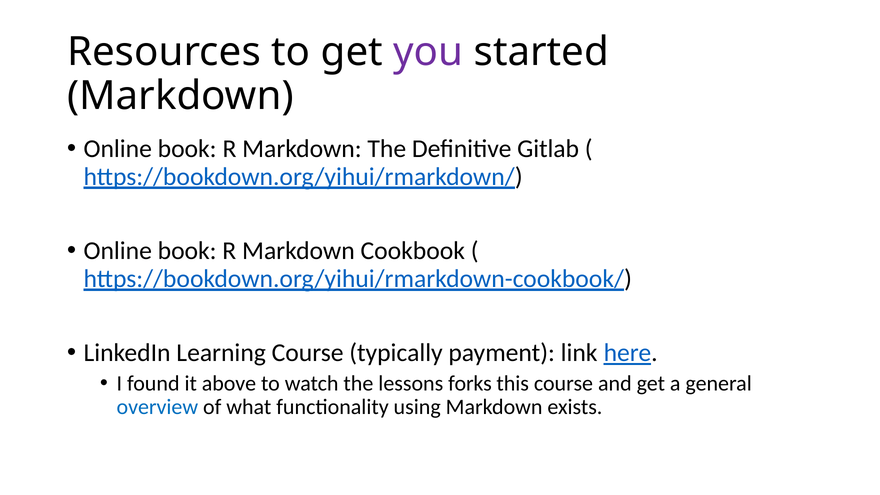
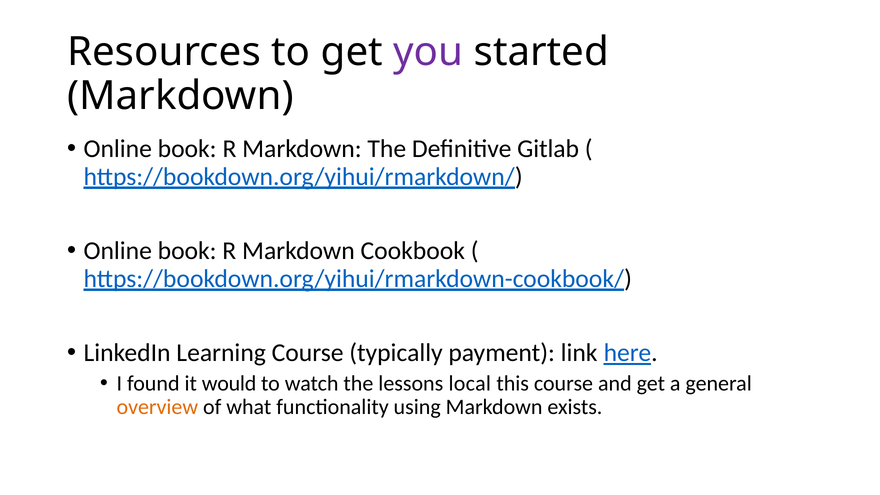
above: above -> would (229, 383)
forks: forks -> local (470, 383)
overview colour: blue -> orange (157, 407)
